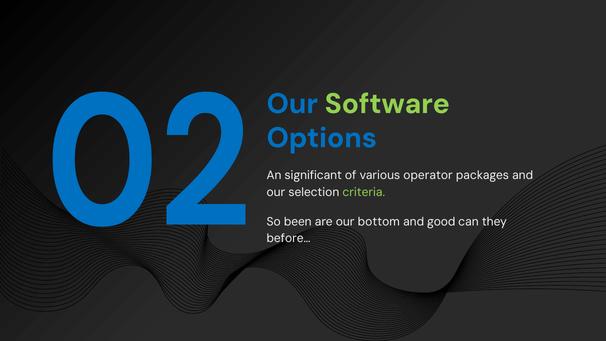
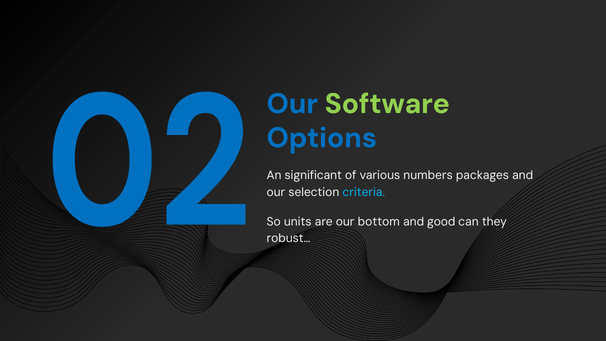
operator: operator -> numbers (428, 175)
criteria colour: light green -> light blue (364, 192)
been: been -> units (298, 222)
before…: before… -> robust… (289, 238)
